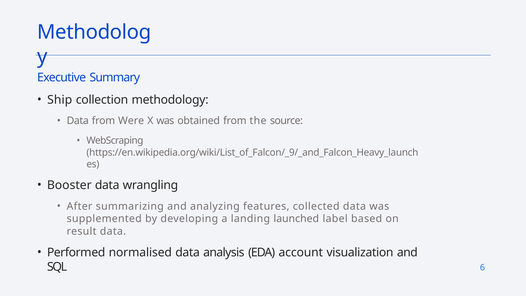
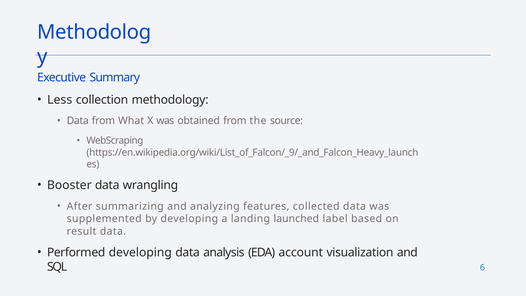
Ship: Ship -> Less (60, 100)
Were: Were -> What (131, 121)
Performed normalised: normalised -> developing (140, 252)
